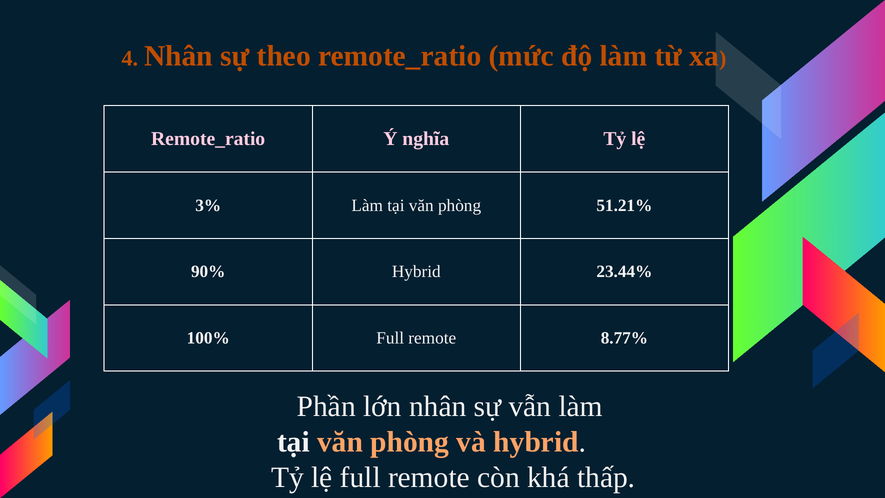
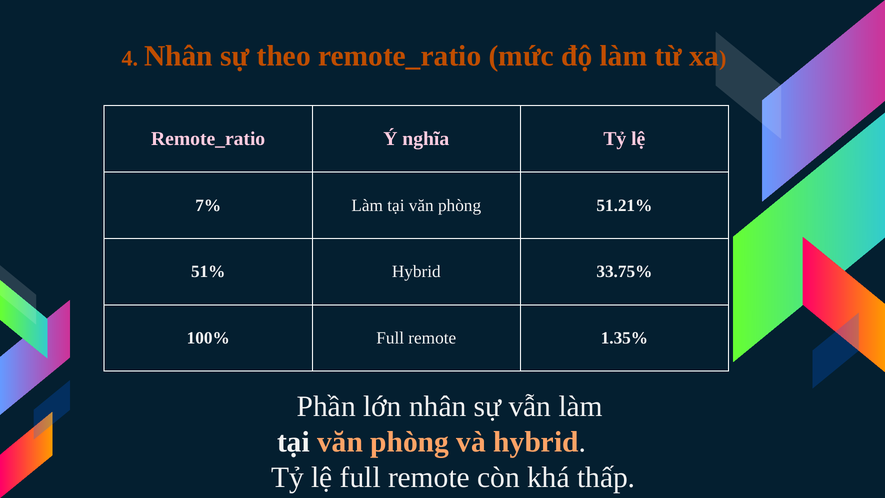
3%: 3% -> 7% (208, 205)
90%: 90% -> 51% (208, 272)
23.44%: 23.44% -> 33.75% (624, 272)
8.77%: 8.77% -> 1.35% (624, 338)
